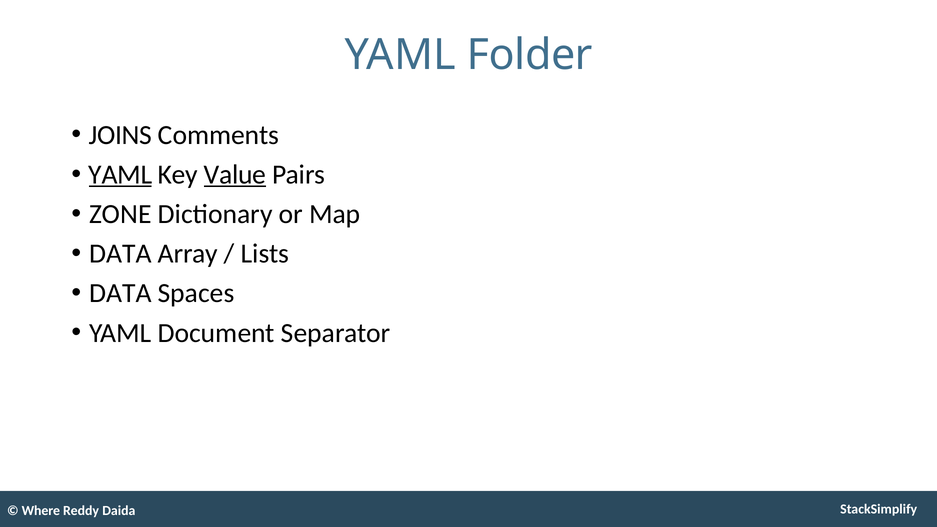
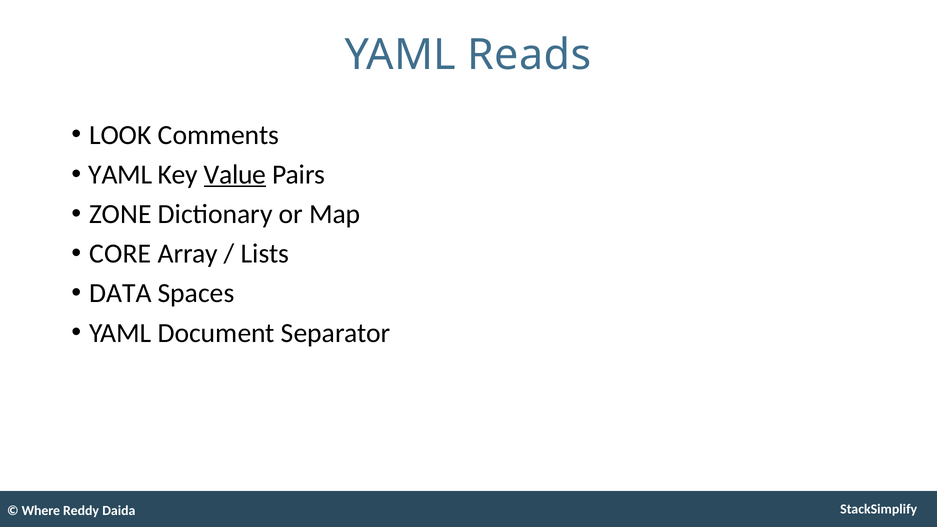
Folder: Folder -> Reads (529, 55)
JOINS: JOINS -> LOOK (120, 135)
YAML underline: present -> none (120, 175)
DATA: DATA -> CORE (120, 254)
